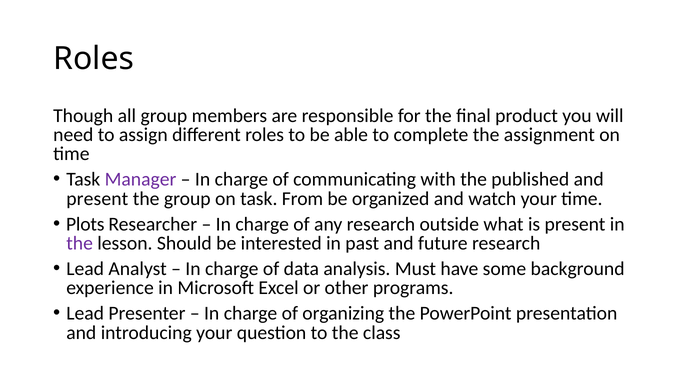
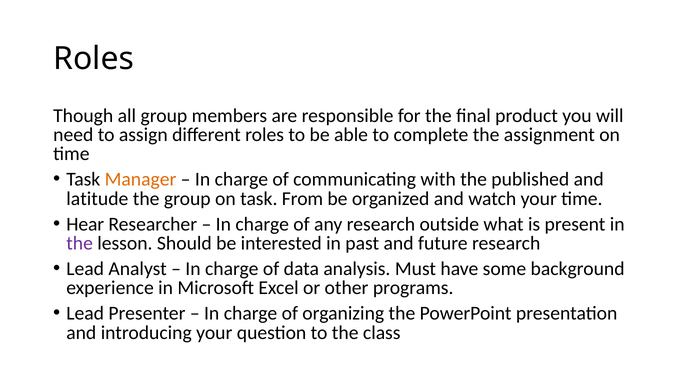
Manager colour: purple -> orange (141, 180)
present: present -> latitude (97, 199)
Plots: Plots -> Hear (85, 225)
